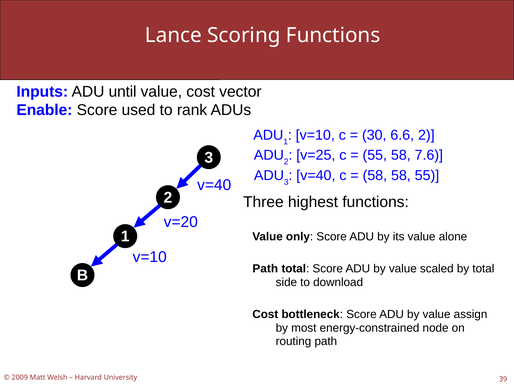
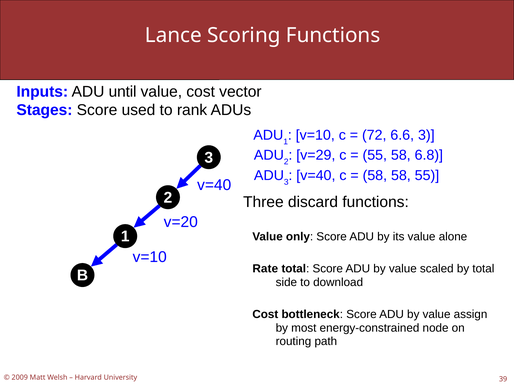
Enable: Enable -> Stages (44, 110)
30: 30 -> 72 (374, 135)
6.6 2: 2 -> 3 (426, 135)
v=25: v=25 -> v=29 (316, 155)
7.6: 7.6 -> 6.8 (429, 155)
highest: highest -> discard (313, 202)
Path: Path -> Rate (265, 268)
